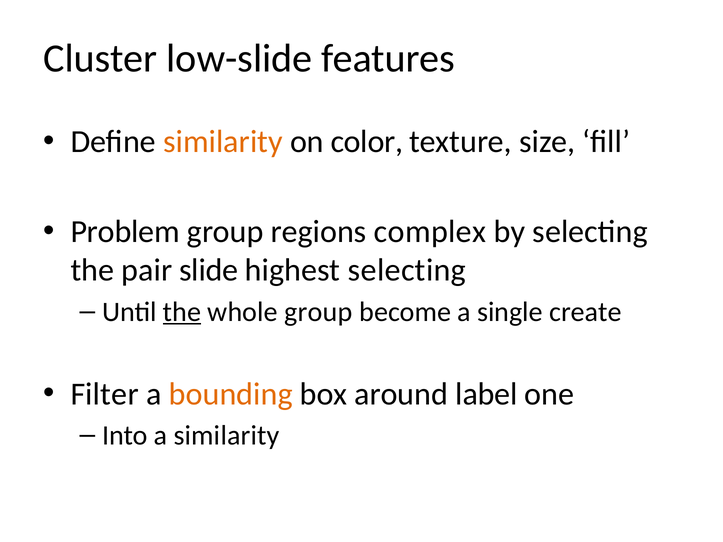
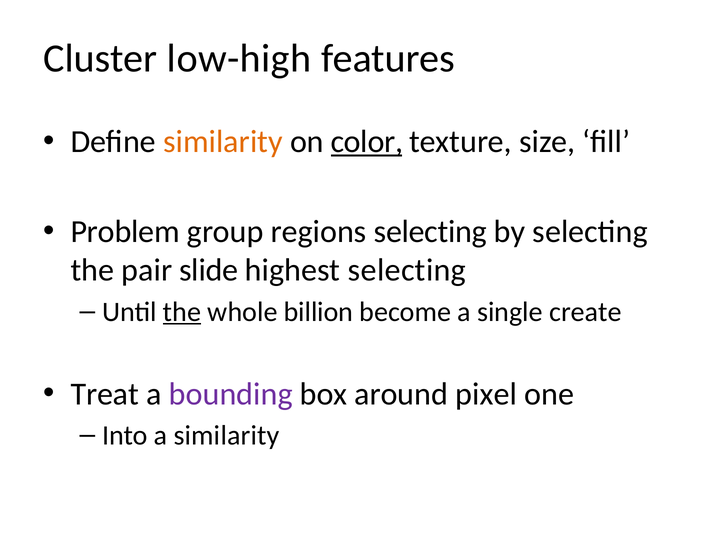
low-slide: low-slide -> low-high (239, 59)
color underline: none -> present (367, 142)
regions complex: complex -> selecting (430, 232)
whole group: group -> billion (318, 312)
Filter: Filter -> Treat (105, 394)
bounding colour: orange -> purple (231, 394)
label: label -> pixel (486, 394)
